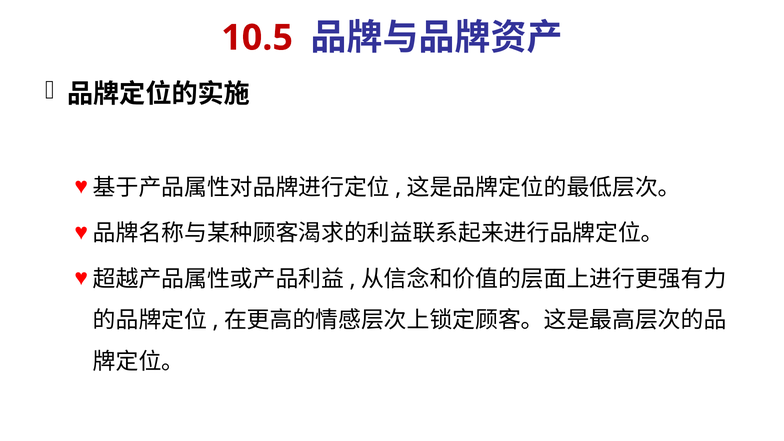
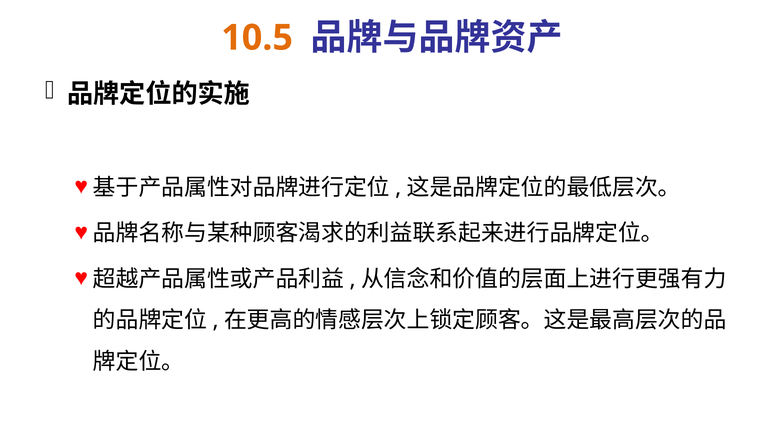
10.5 colour: red -> orange (257, 38)
